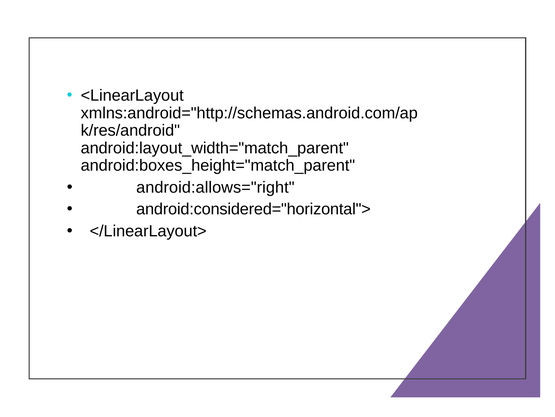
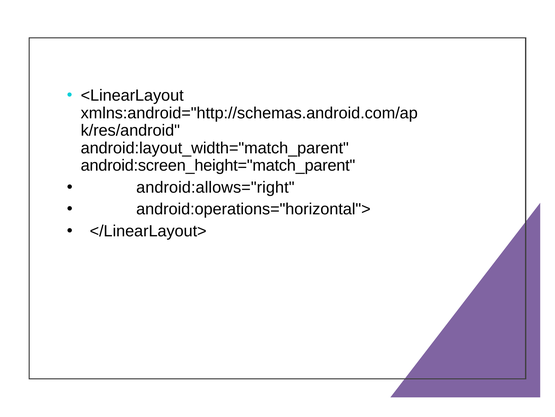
android:boxes_height="match_parent: android:boxes_height="match_parent -> android:screen_height="match_parent (218, 165)
android:considered="horizontal">: android:considered="horizontal"> -> android:operations="horizontal"> (253, 209)
